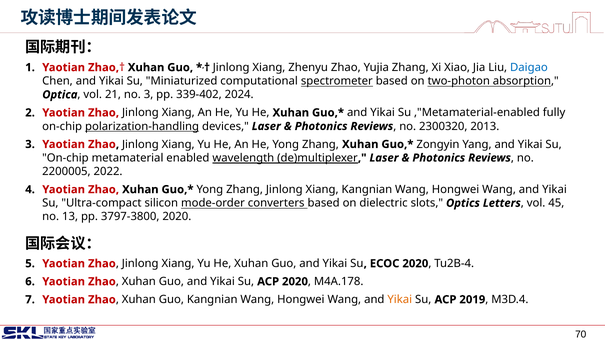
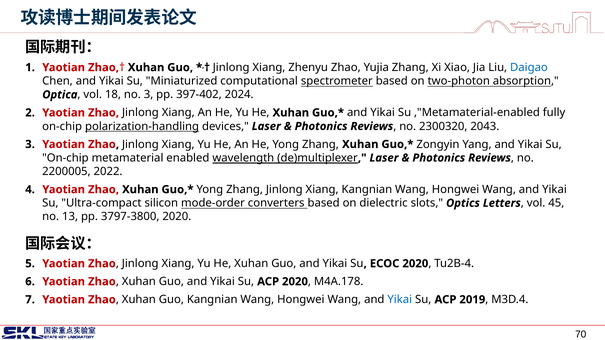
21: 21 -> 18 (113, 95)
339-402: 339-402 -> 397-402 (199, 95)
2013: 2013 -> 2043 (485, 126)
Yikai colour: orange -> blue (400, 300)
